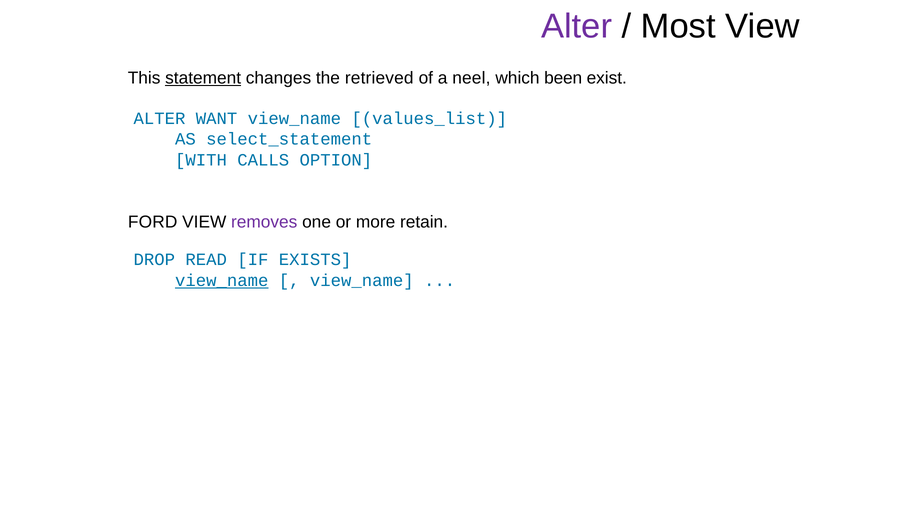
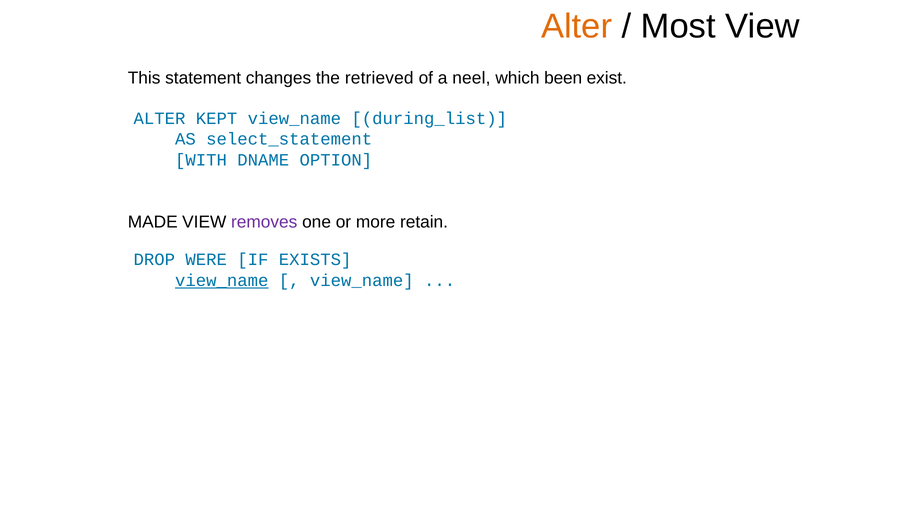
Alter colour: purple -> orange (577, 27)
statement underline: present -> none (203, 78)
WANT: WANT -> KEPT (217, 119)
values_list: values_list -> during_list (429, 119)
CALLS: CALLS -> DNAME (263, 160)
FORD: FORD -> MADE (153, 222)
READ: READ -> WERE (206, 260)
